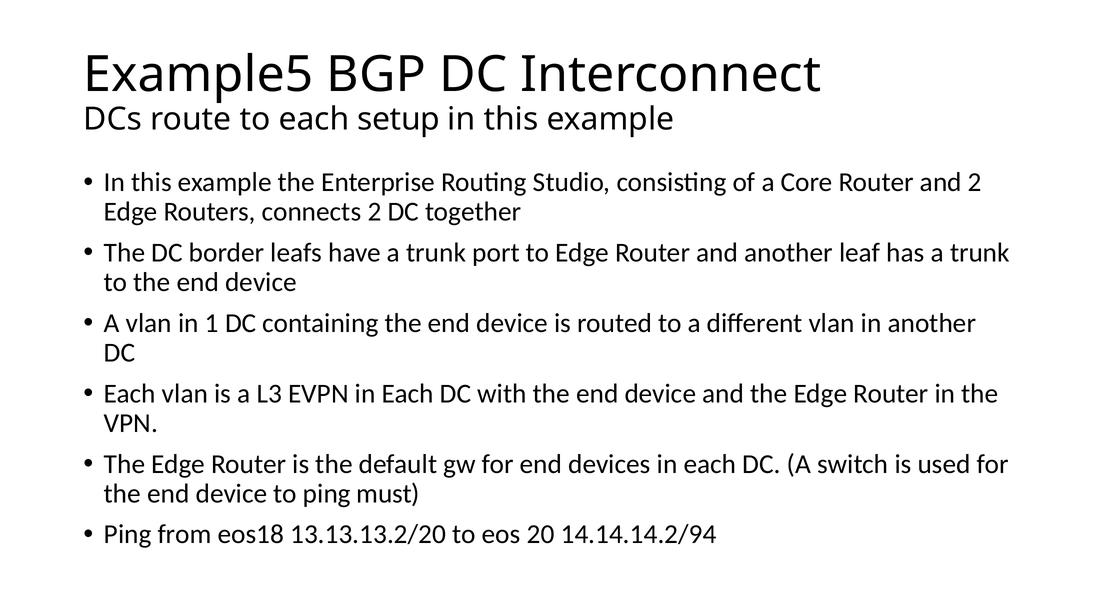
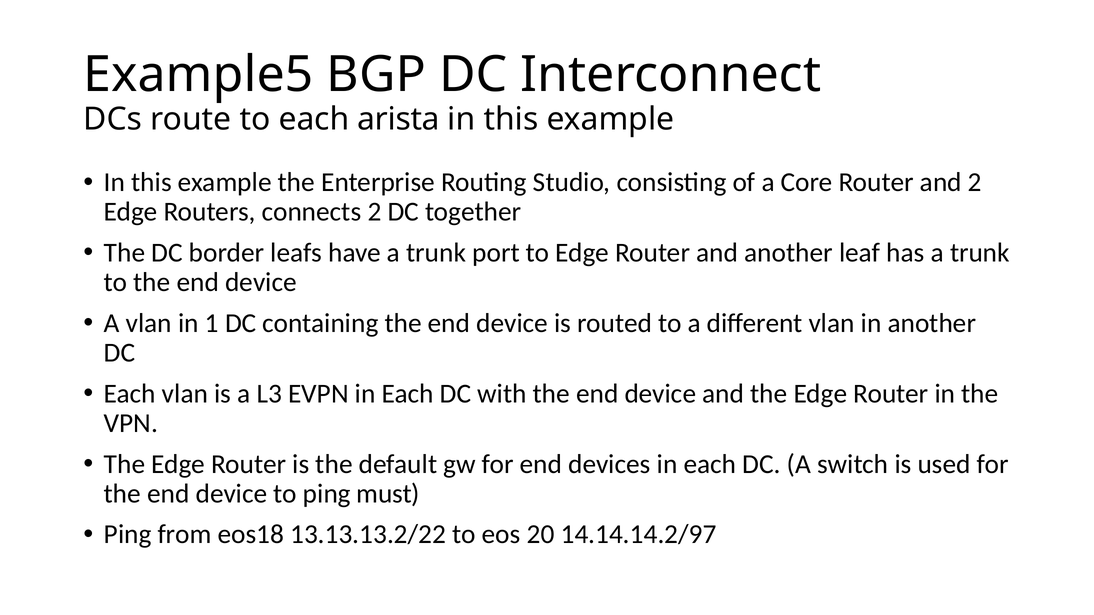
setup: setup -> arista (399, 119)
13.13.13.2/20: 13.13.13.2/20 -> 13.13.13.2/22 (368, 535)
14.14.14.2/94: 14.14.14.2/94 -> 14.14.14.2/97 (639, 535)
